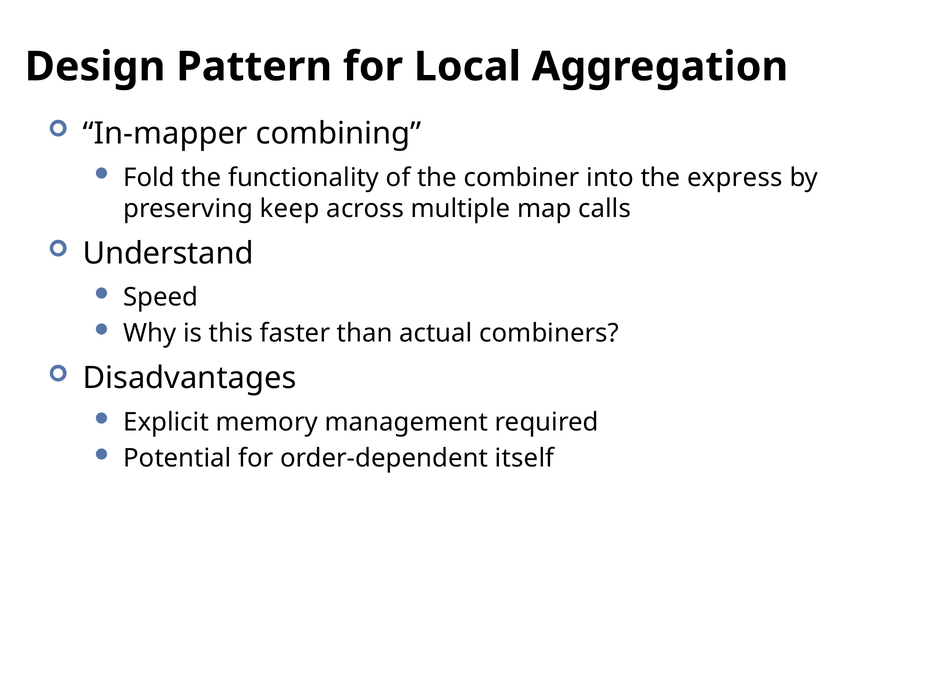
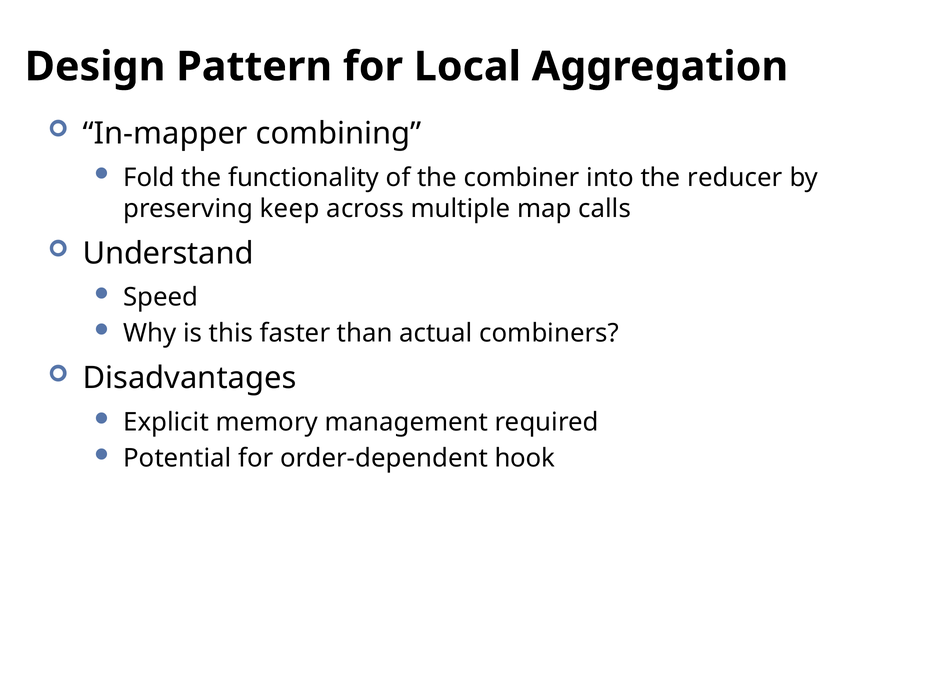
express: express -> reducer (735, 178)
itself: itself -> hook (525, 458)
